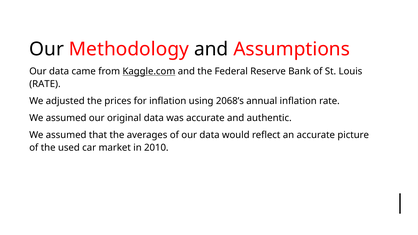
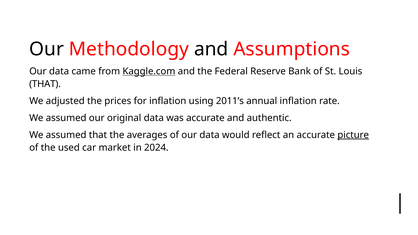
RATE: RATE -> THAT (45, 84)
2068’s: 2068’s -> 2011’s (230, 101)
picture underline: none -> present (353, 135)
2010: 2010 -> 2024 (156, 148)
